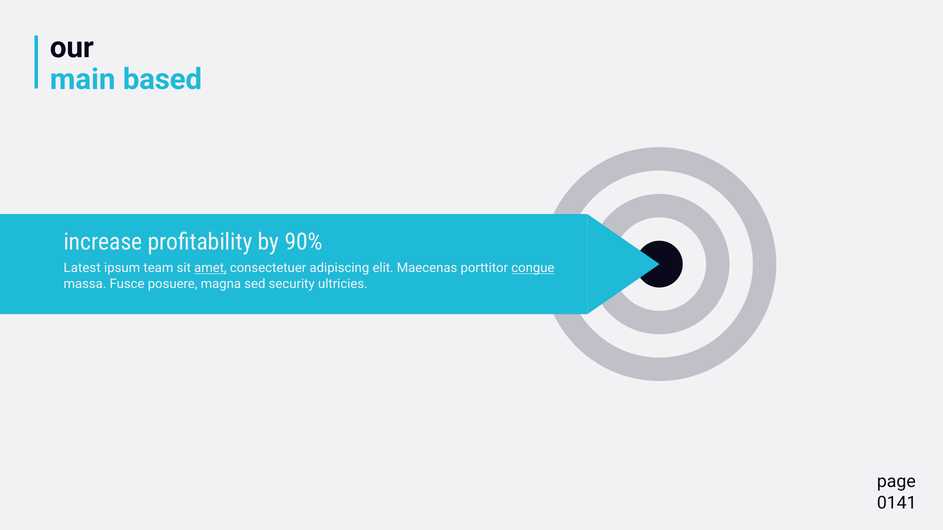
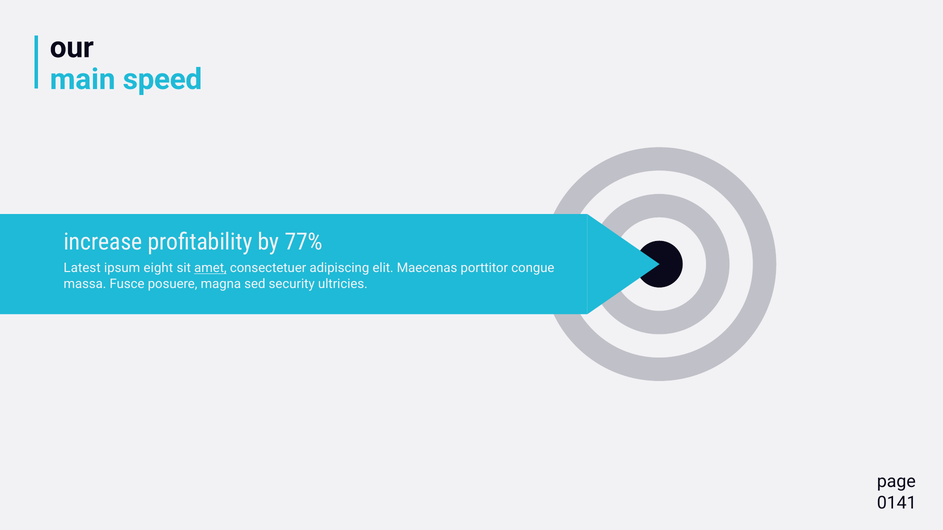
based: based -> speed (162, 79)
90%: 90% -> 77% (304, 242)
team: team -> eight (158, 268)
congue underline: present -> none (533, 268)
